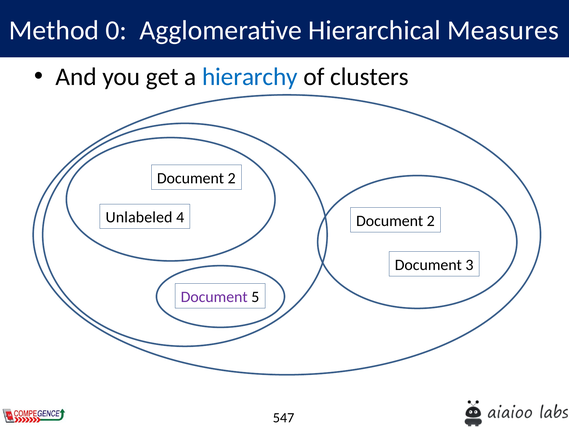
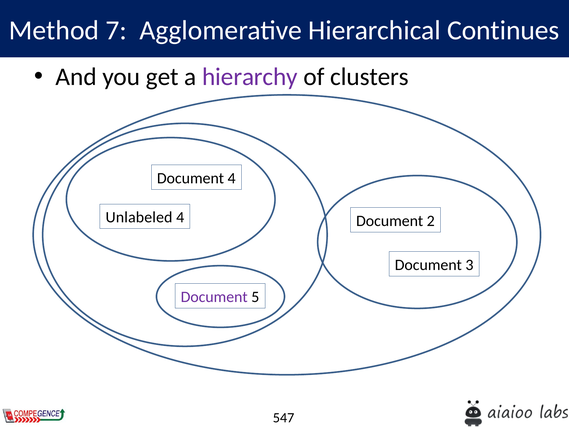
0: 0 -> 7 (116, 30)
Measures: Measures -> Continues (503, 30)
hierarchy colour: blue -> purple (250, 77)
2: 2 -> 4 (232, 178)
